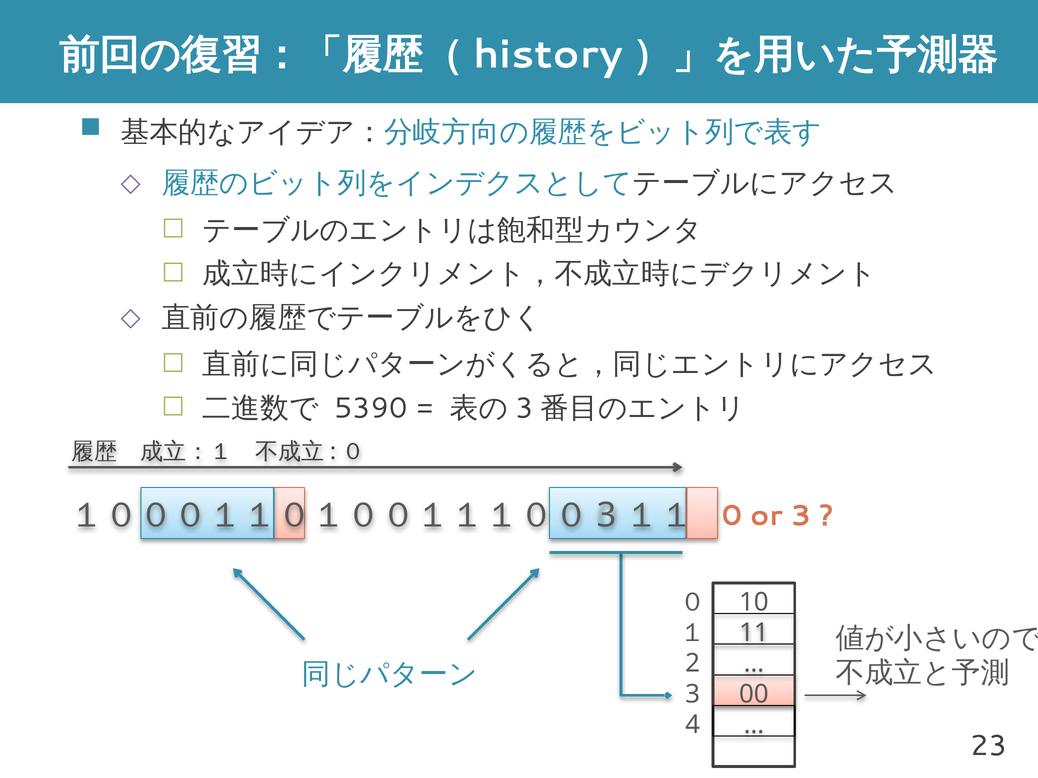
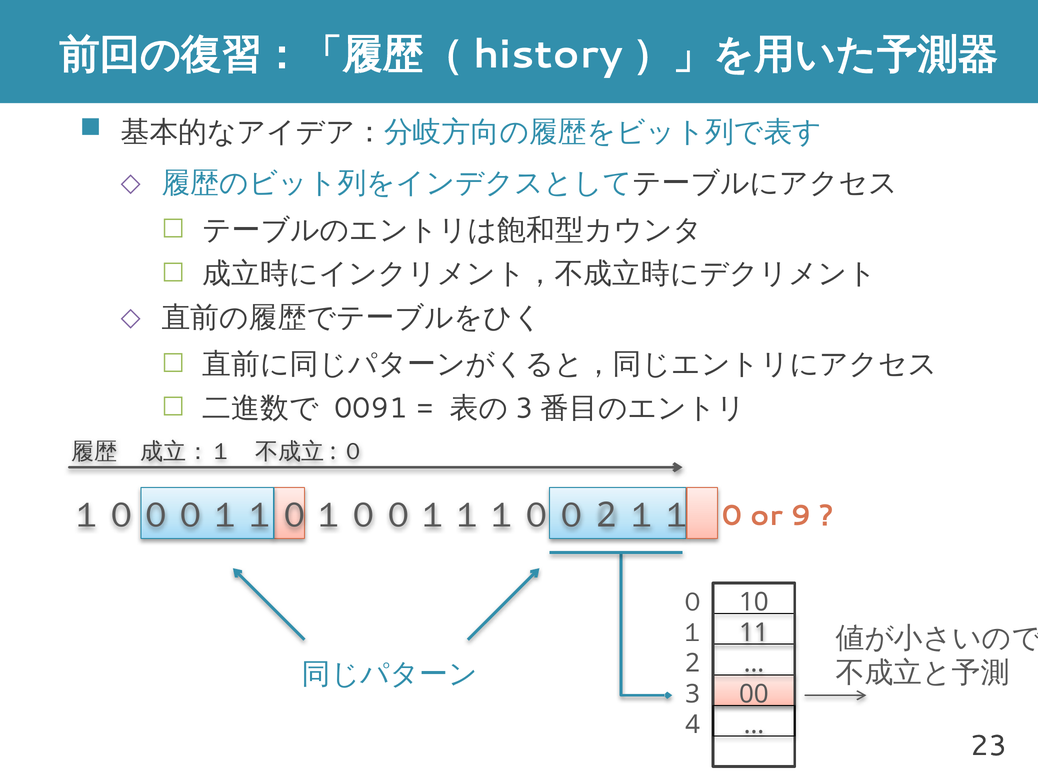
5390: 5390 -> 0091 (371, 408)
3: 3 -> 2 (607, 516)
or 3: 3 -> 9 (801, 516)
